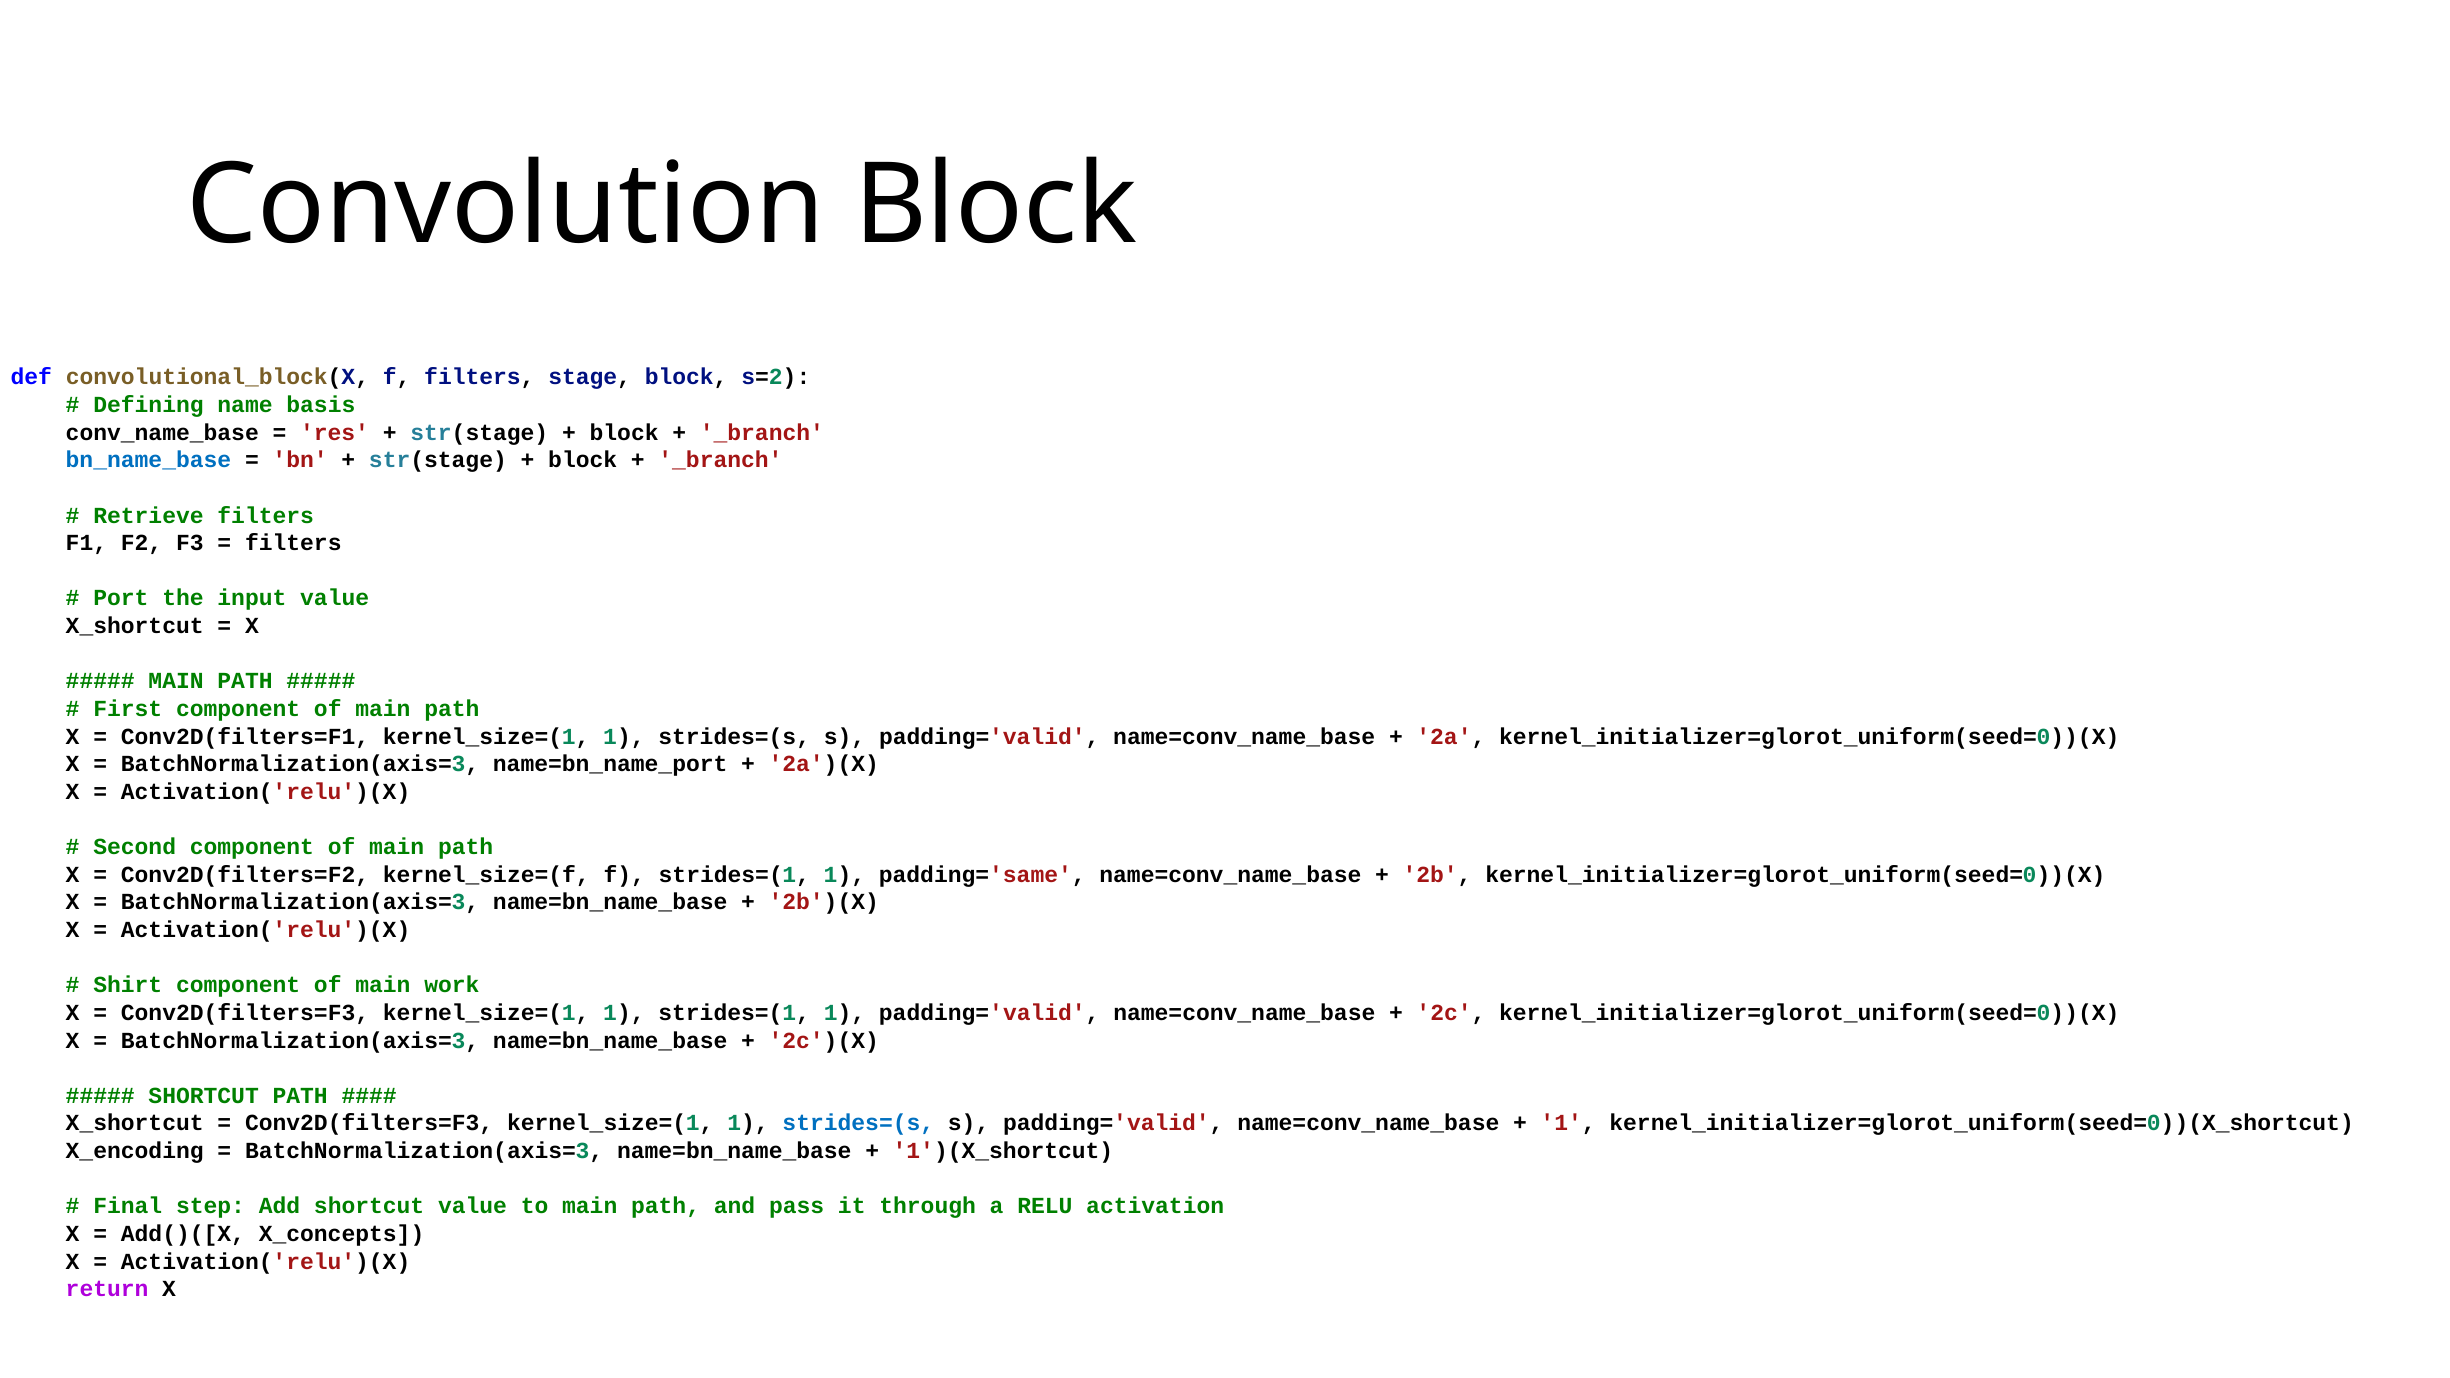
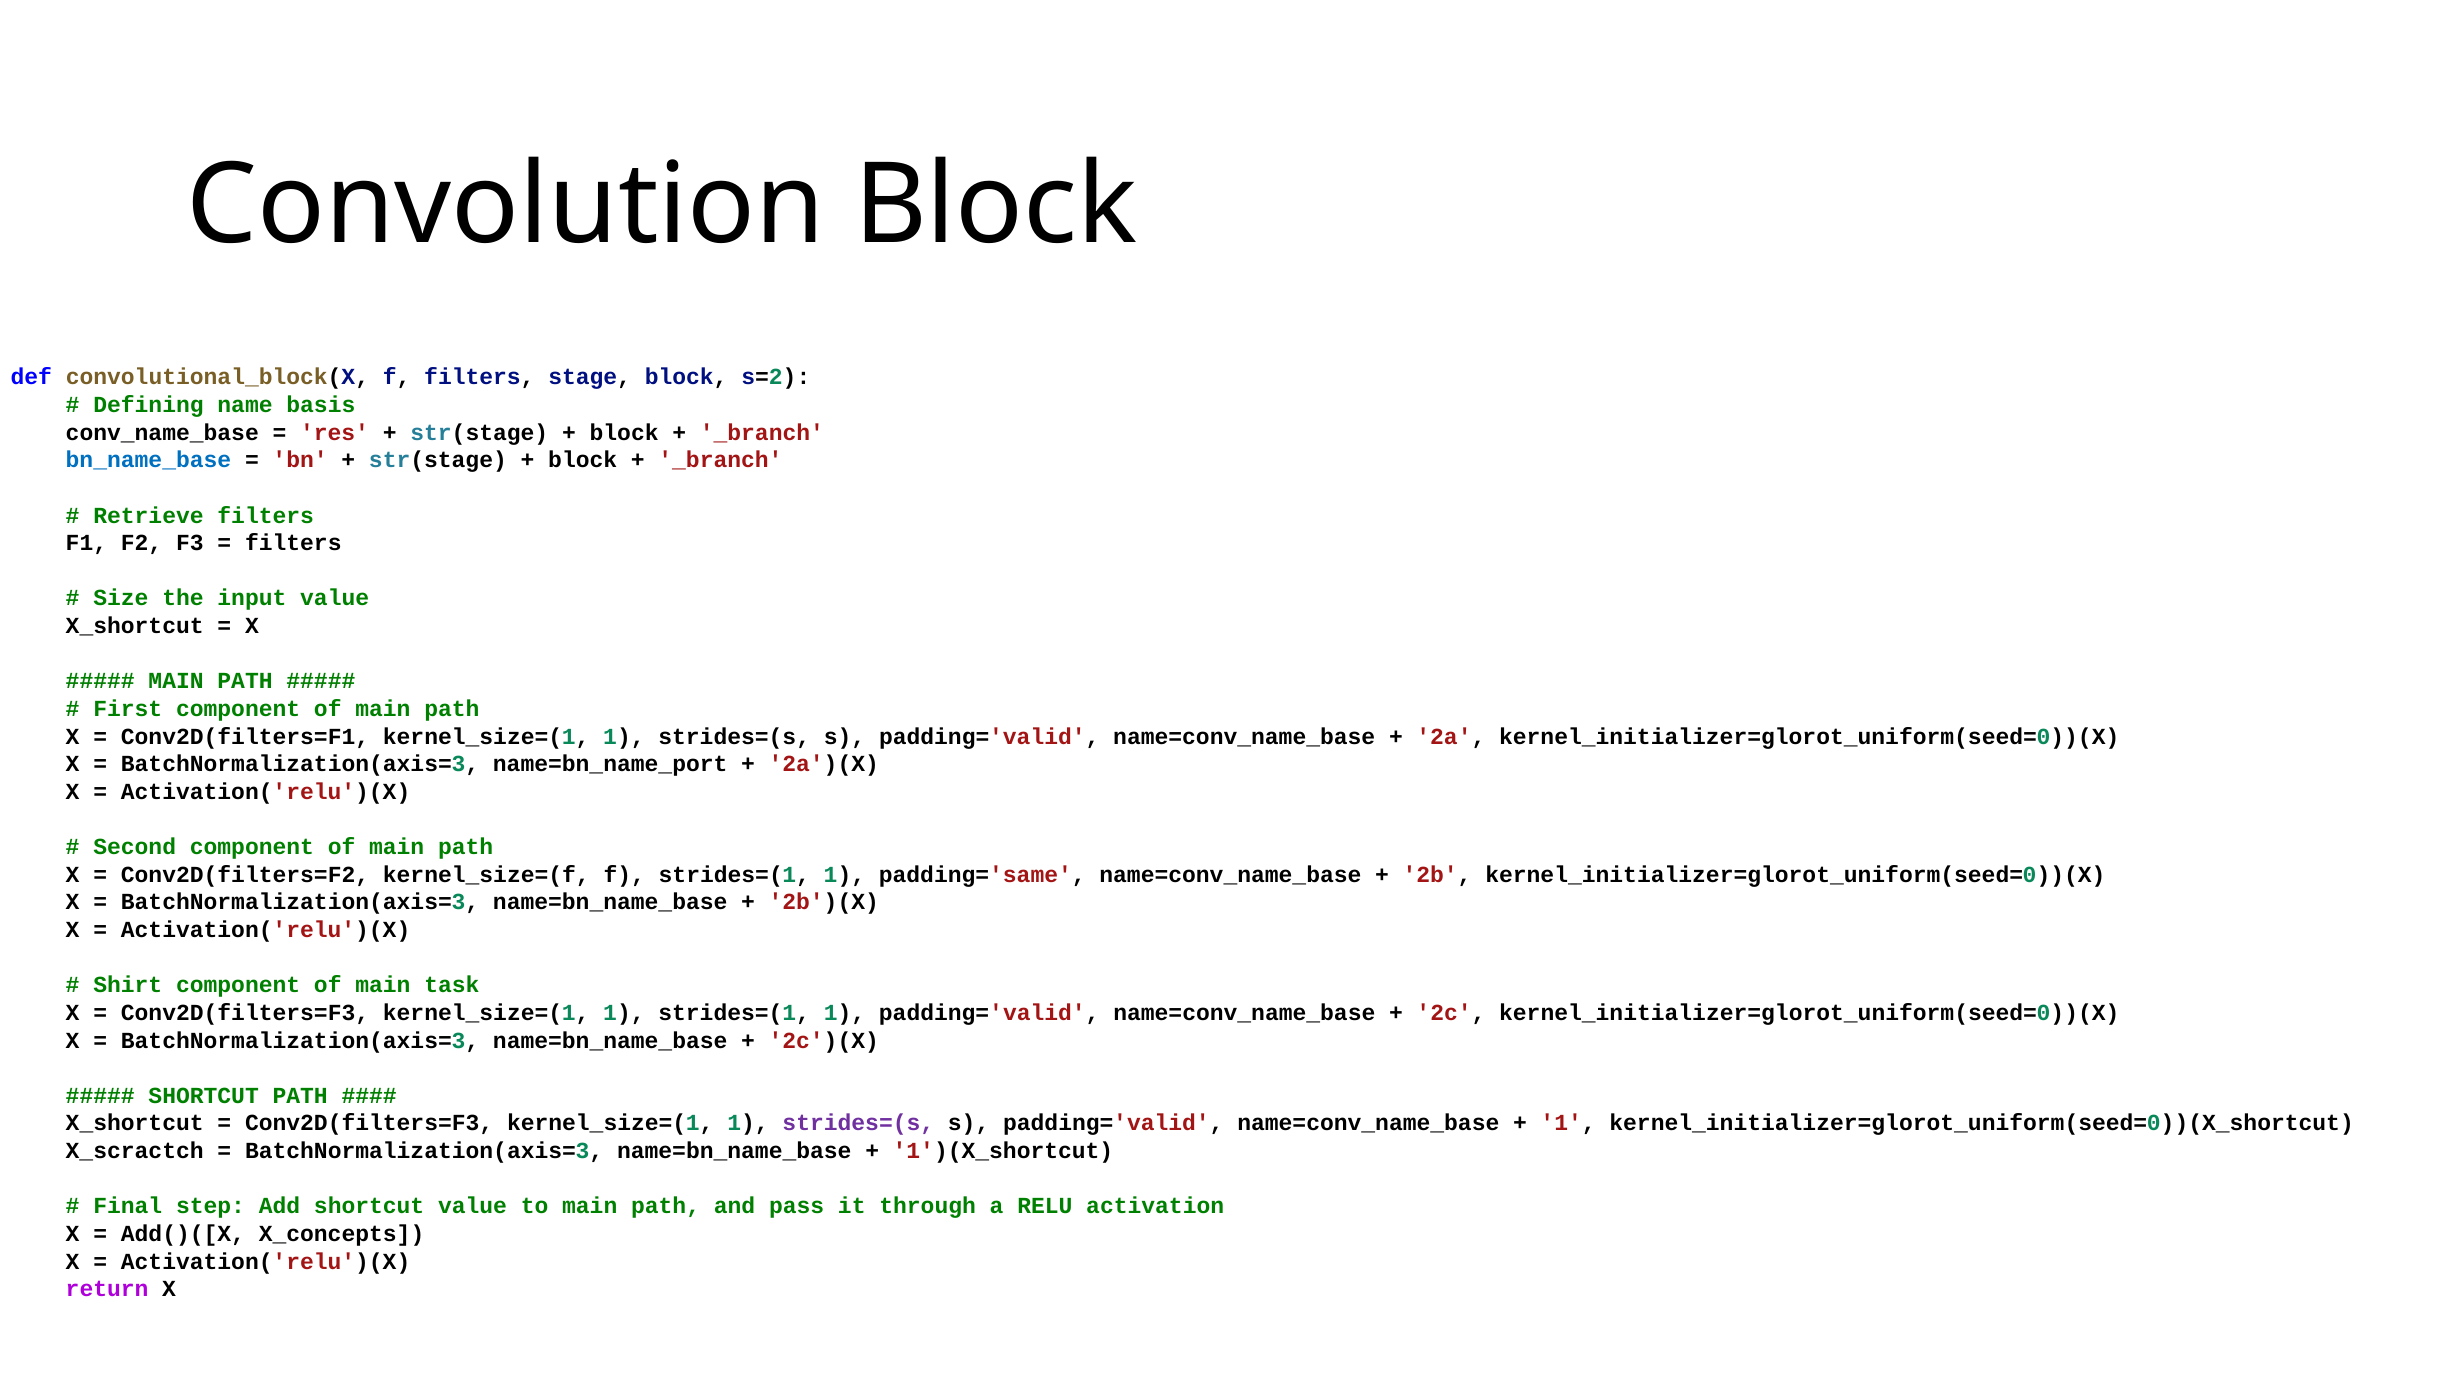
Port: Port -> Size (121, 598)
work: work -> task (452, 985)
strides=(s colour: blue -> purple (858, 1123)
X_encoding: X_encoding -> X_scractch (135, 1151)
